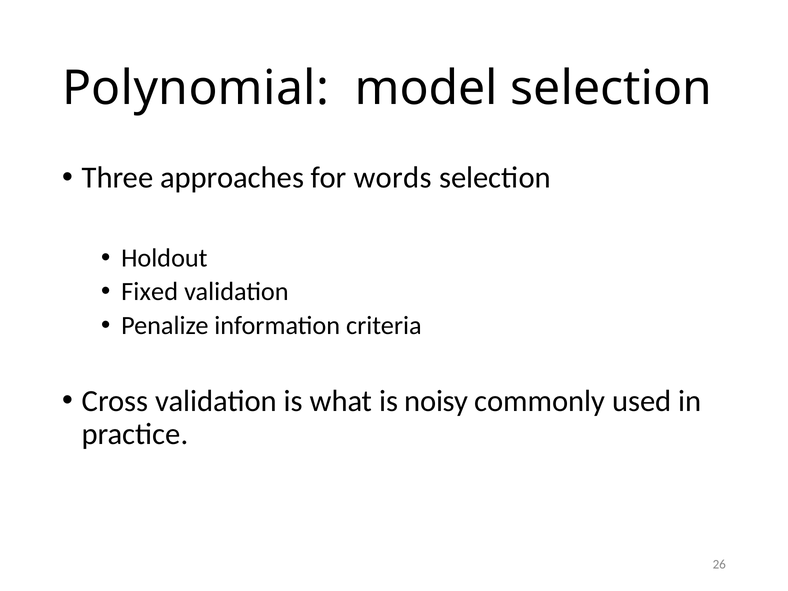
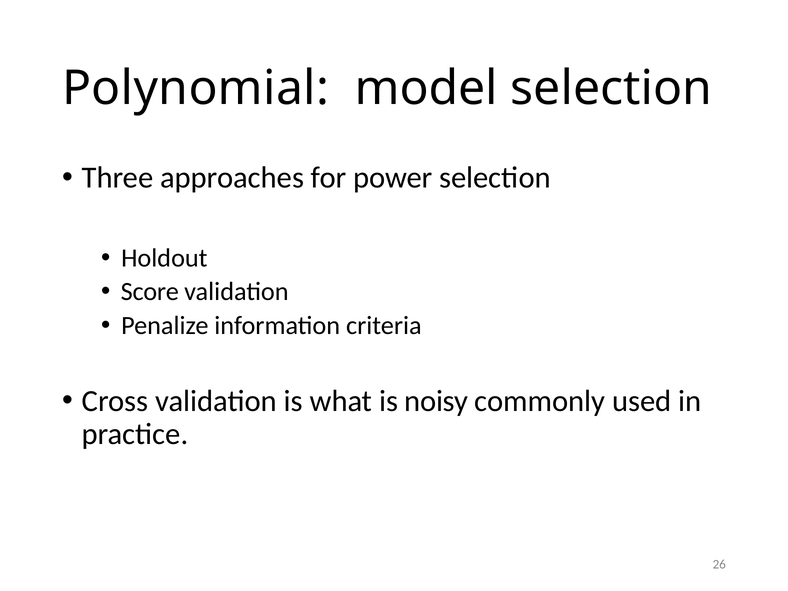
words: words -> power (393, 178)
Fixed: Fixed -> Score (150, 292)
